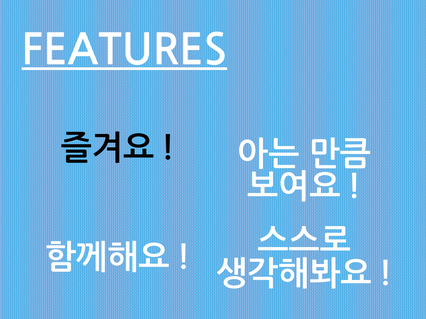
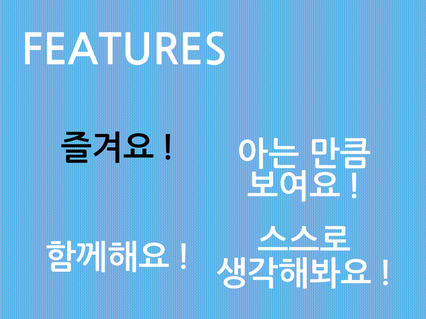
FEATURES underline: present -> none (124, 50)
